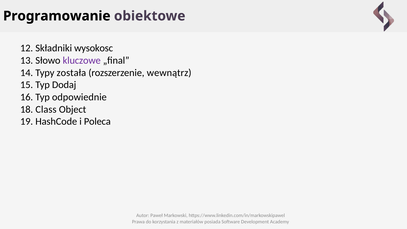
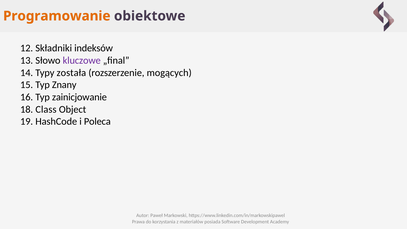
Programowanie colour: black -> orange (57, 16)
wysokosc: wysokosc -> indeksów (94, 48)
wewnątrz: wewnątrz -> mogących (169, 73)
Dodaj: Dodaj -> Znany (64, 85)
odpowiednie: odpowiednie -> zainicjowanie (79, 97)
